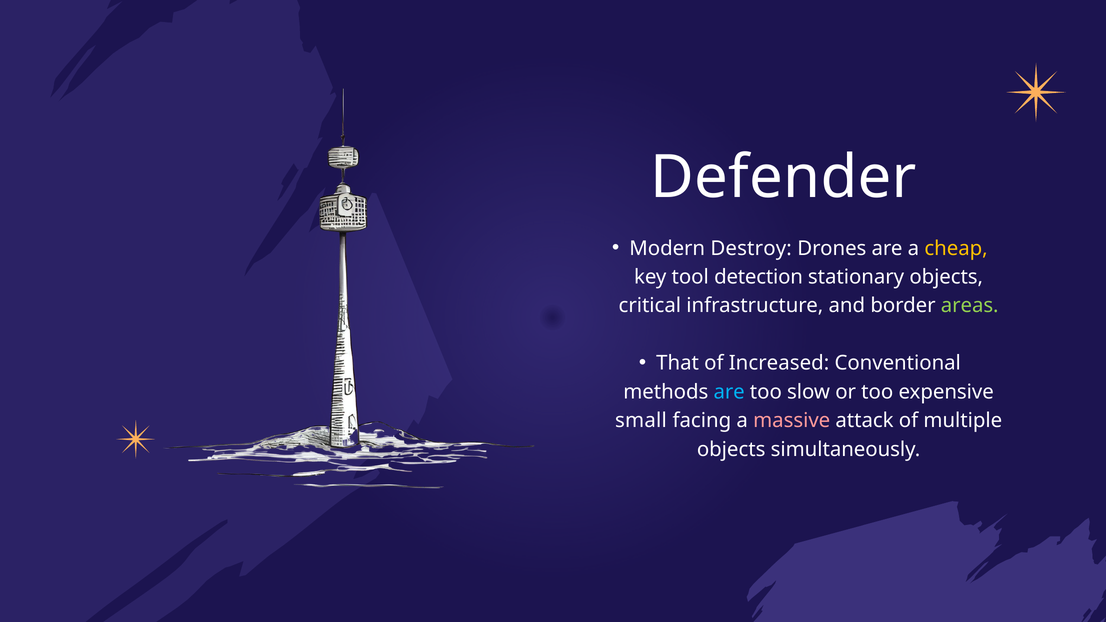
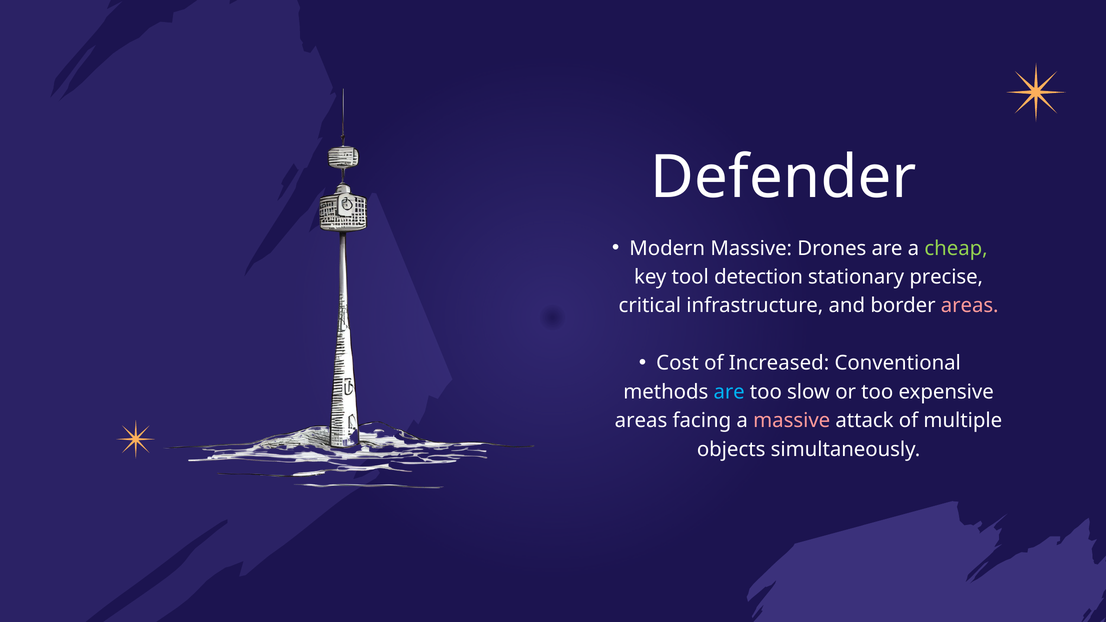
Modern Destroy: Destroy -> Massive (751, 248)
cheap colour: yellow -> light green (956, 248)
stationary objects: objects -> precise (946, 277)
areas colour: light green -> pink (970, 306)
That: That -> Cost (678, 363)
small: small -> areas (641, 421)
